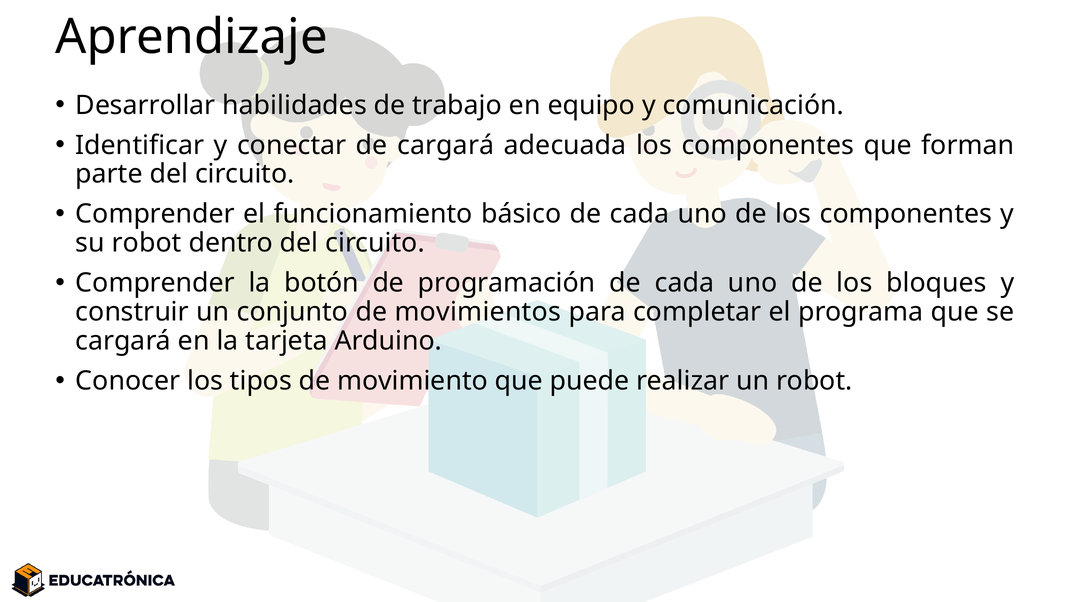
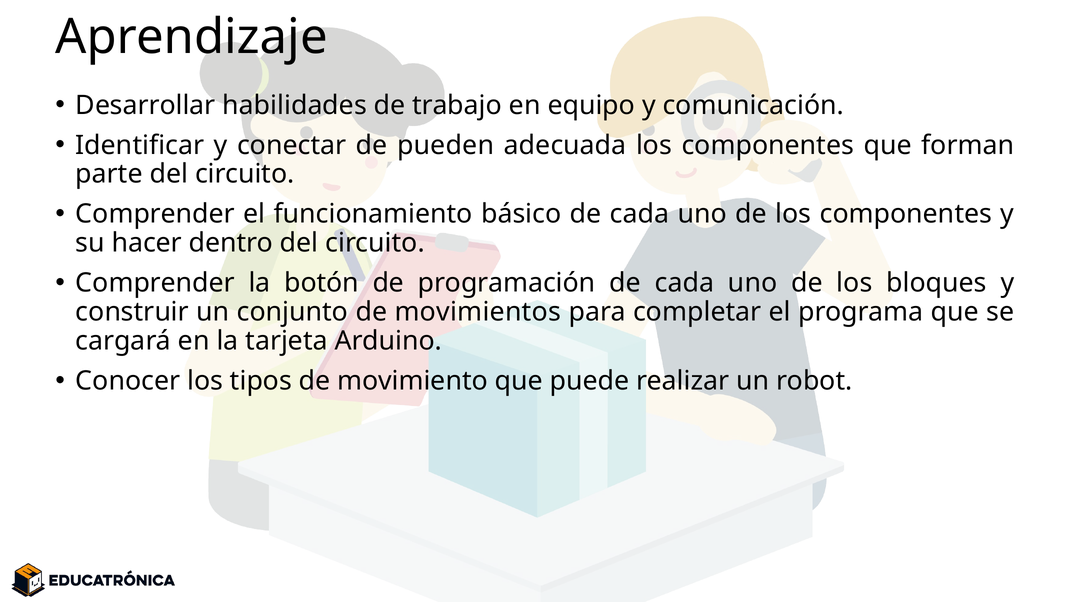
de cargará: cargará -> pueden (446, 145)
su robot: robot -> hacer (147, 243)
